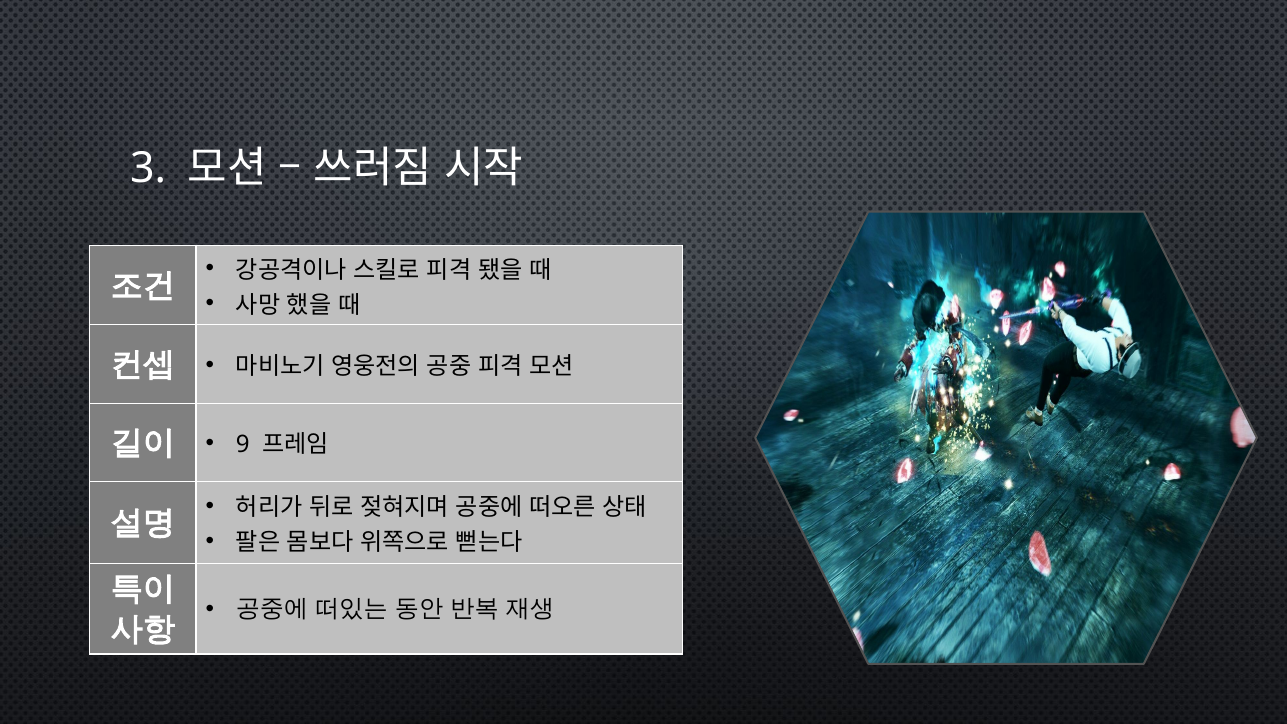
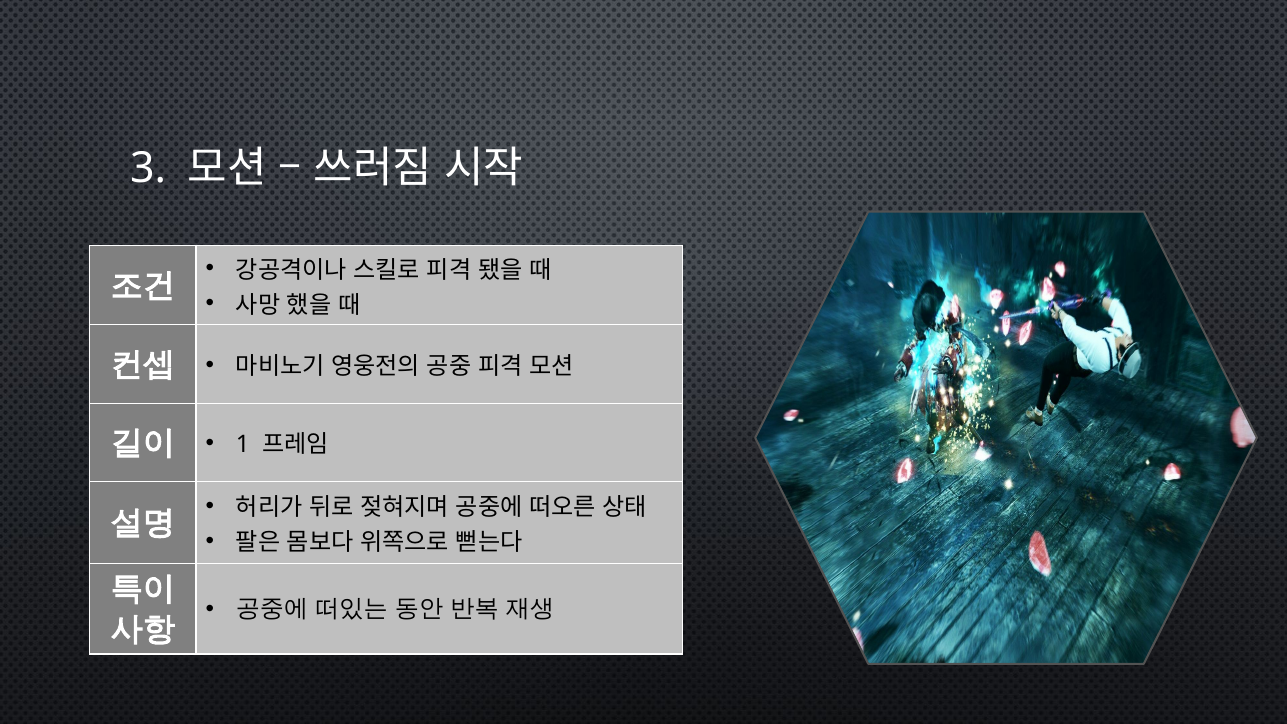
9: 9 -> 1 (243, 445)
